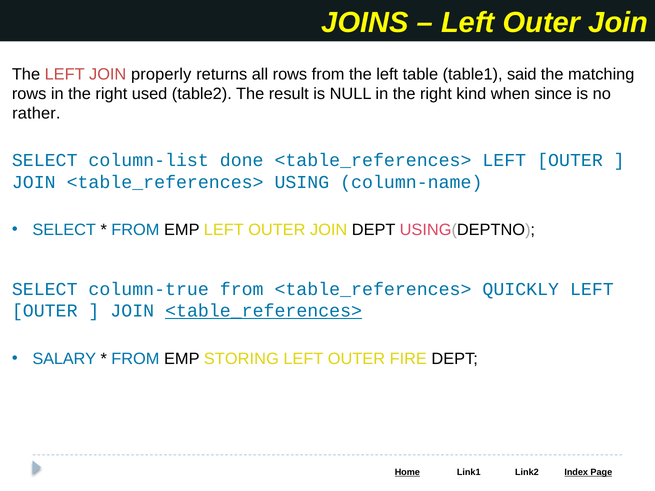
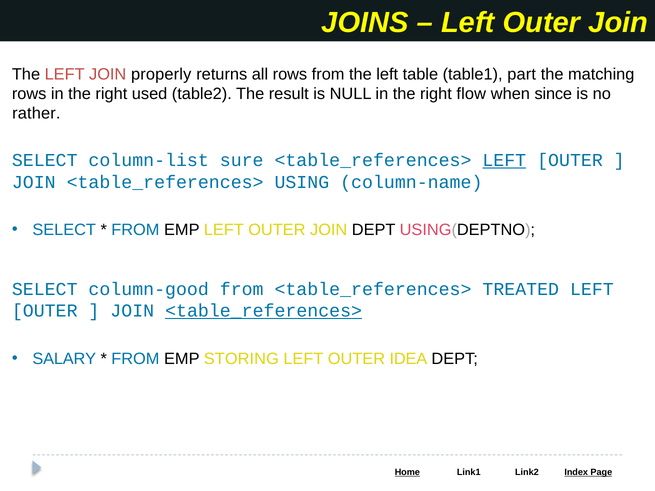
said: said -> part (522, 74)
kind: kind -> flow (471, 94)
done: done -> sure (242, 160)
LEFT underline: none -> present (504, 160)
column-true: column-true -> column-good (149, 289)
QUICKLY: QUICKLY -> TREATED (521, 289)
FIRE: FIRE -> IDEA (408, 359)
